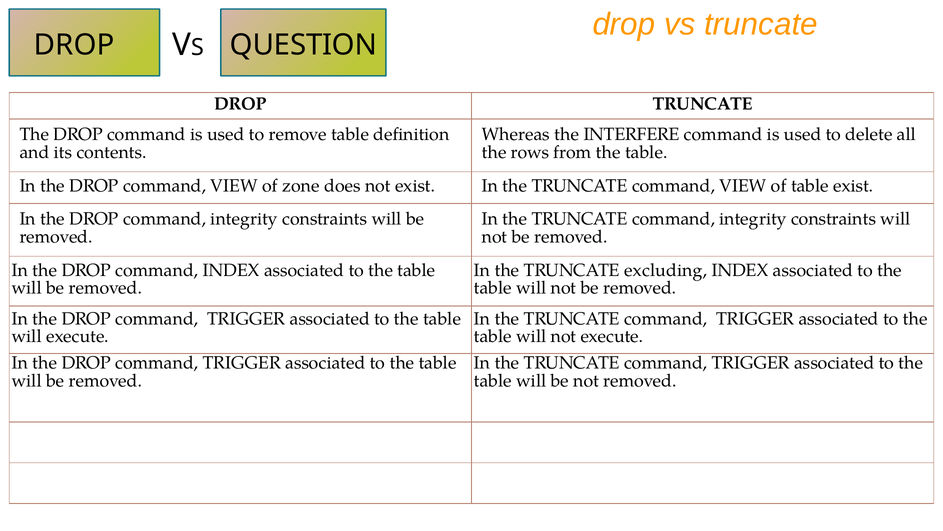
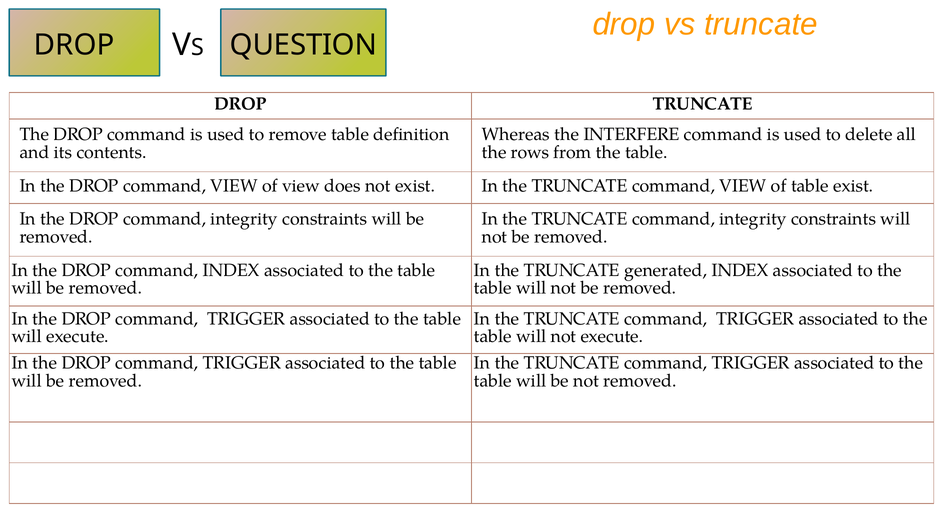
of zone: zone -> view (301, 185)
excluding: excluding -> generated (666, 270)
